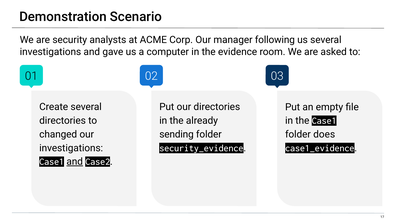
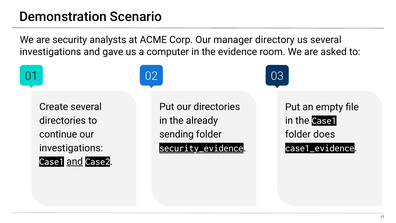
following: following -> directory (275, 40)
changed: changed -> continue (58, 134)
security_evidence underline: none -> present (201, 148)
